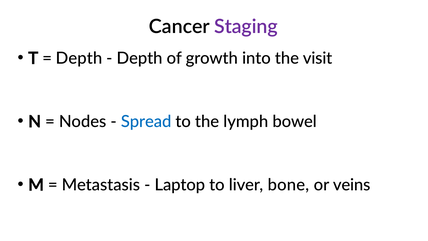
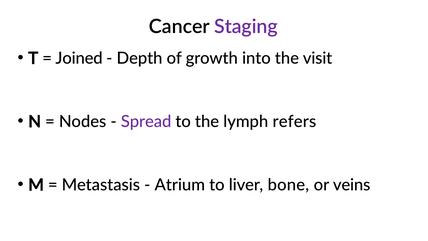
Depth: Depth -> Joined (79, 58)
Spread colour: blue -> purple (146, 122)
bowel: bowel -> refers (294, 122)
Laptop: Laptop -> Atrium (180, 185)
